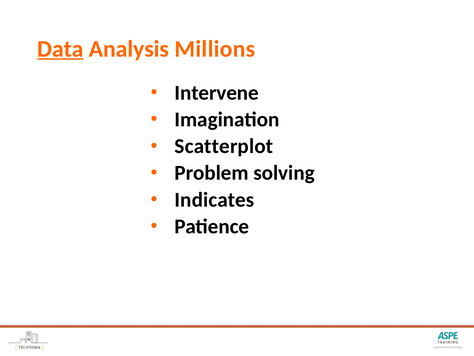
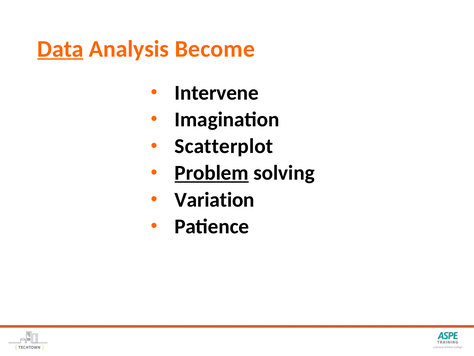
Millions: Millions -> Become (215, 49)
Problem underline: none -> present (212, 173)
Indicates: Indicates -> Variation (215, 200)
